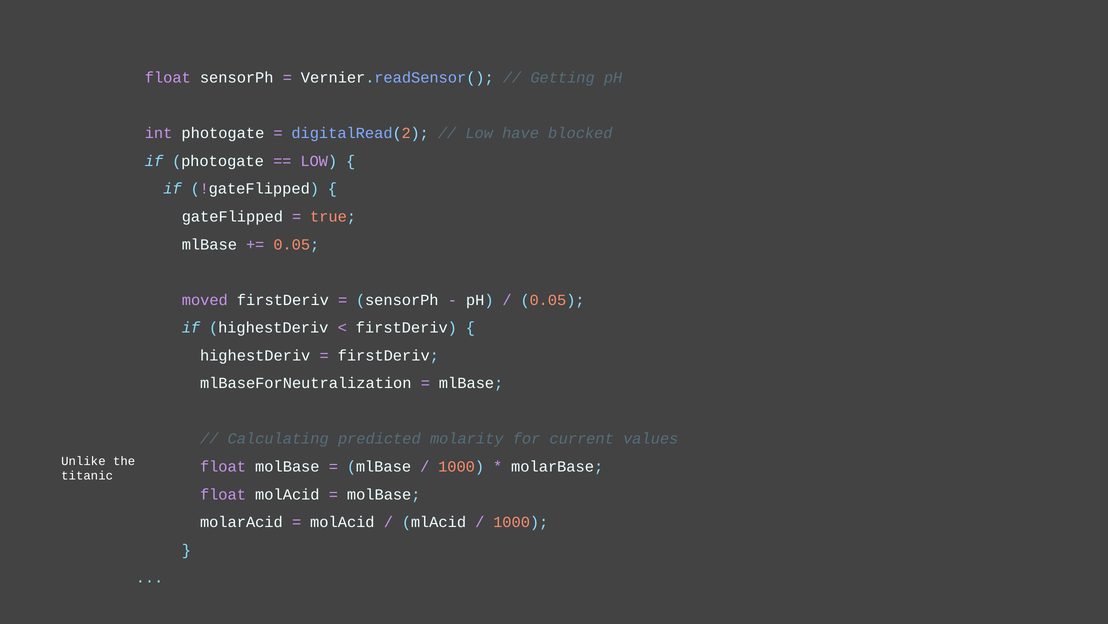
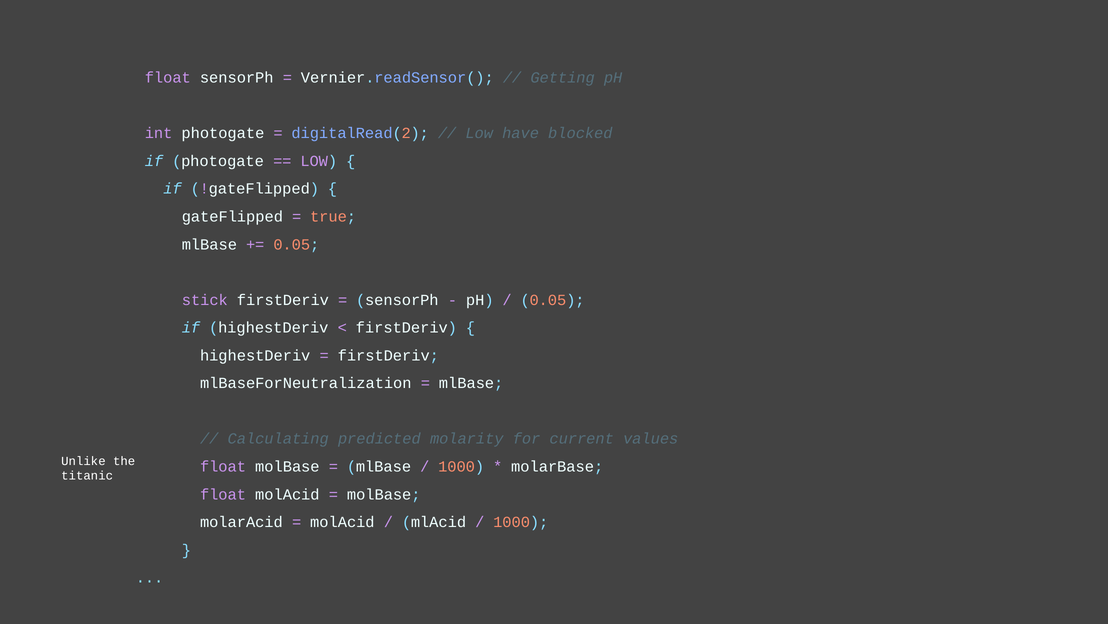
moved: moved -> stick (205, 300)
